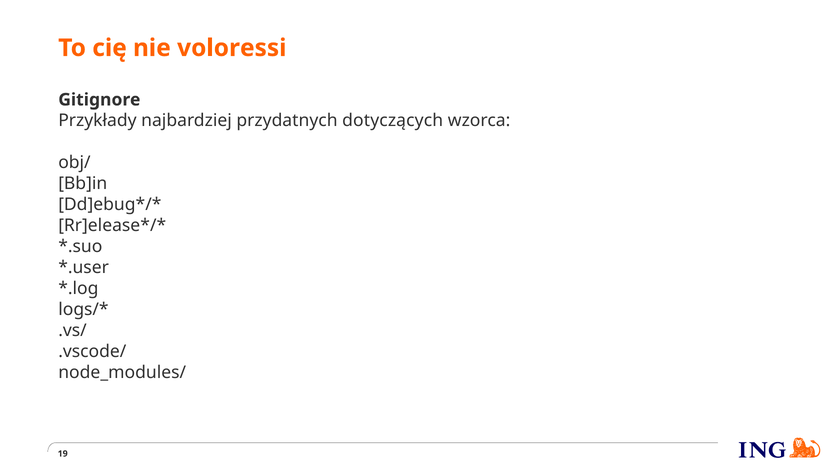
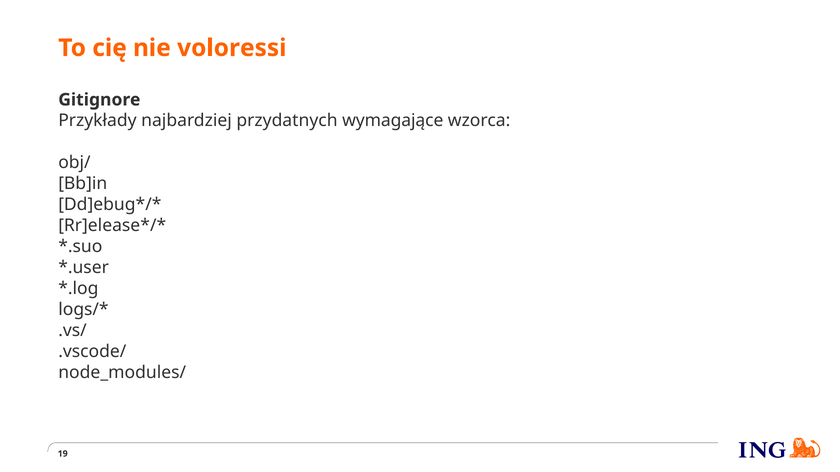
dotyczących: dotyczących -> wymagające (393, 121)
